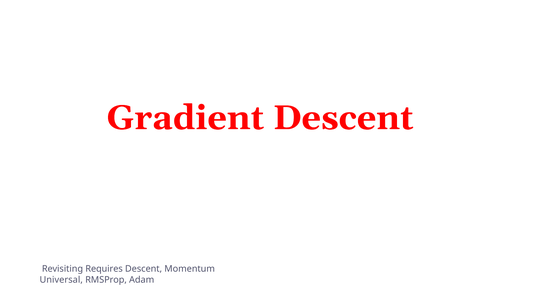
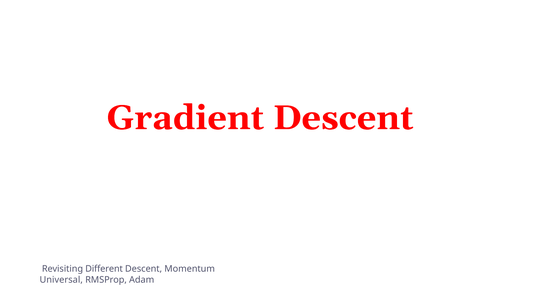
Requires: Requires -> Different (104, 269)
